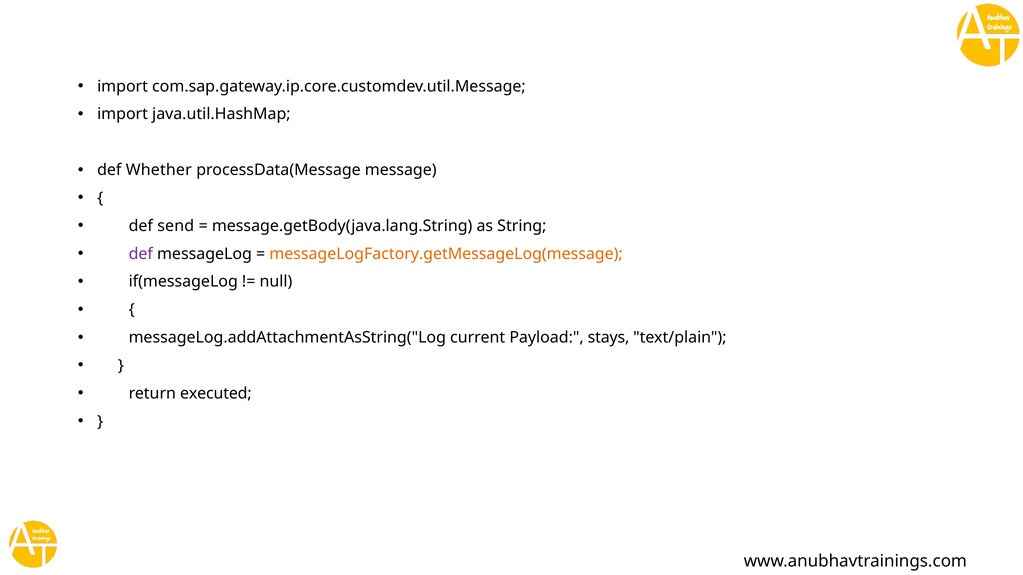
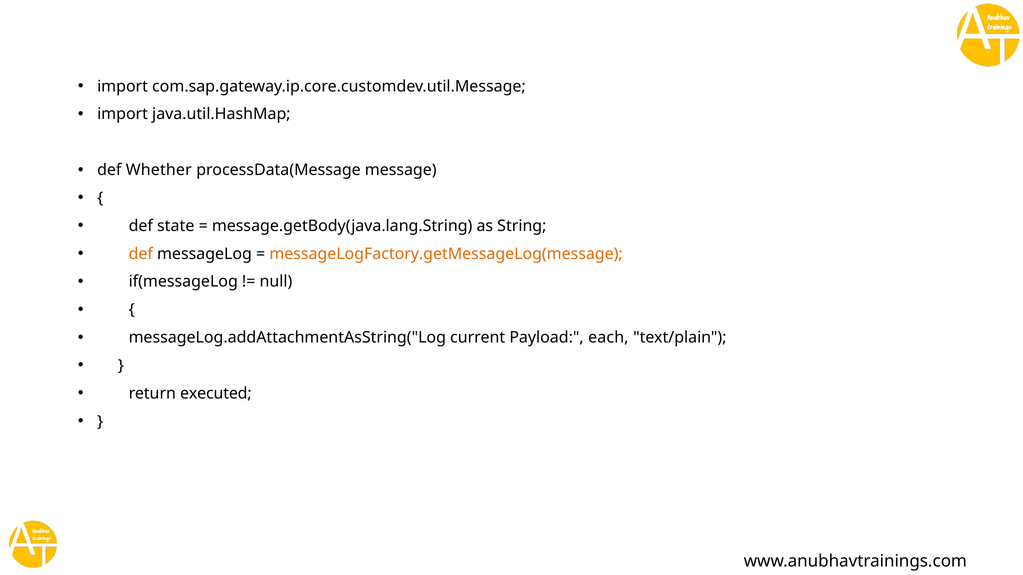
send: send -> state (176, 226)
def colour: purple -> orange (141, 254)
stays: stays -> each (608, 338)
